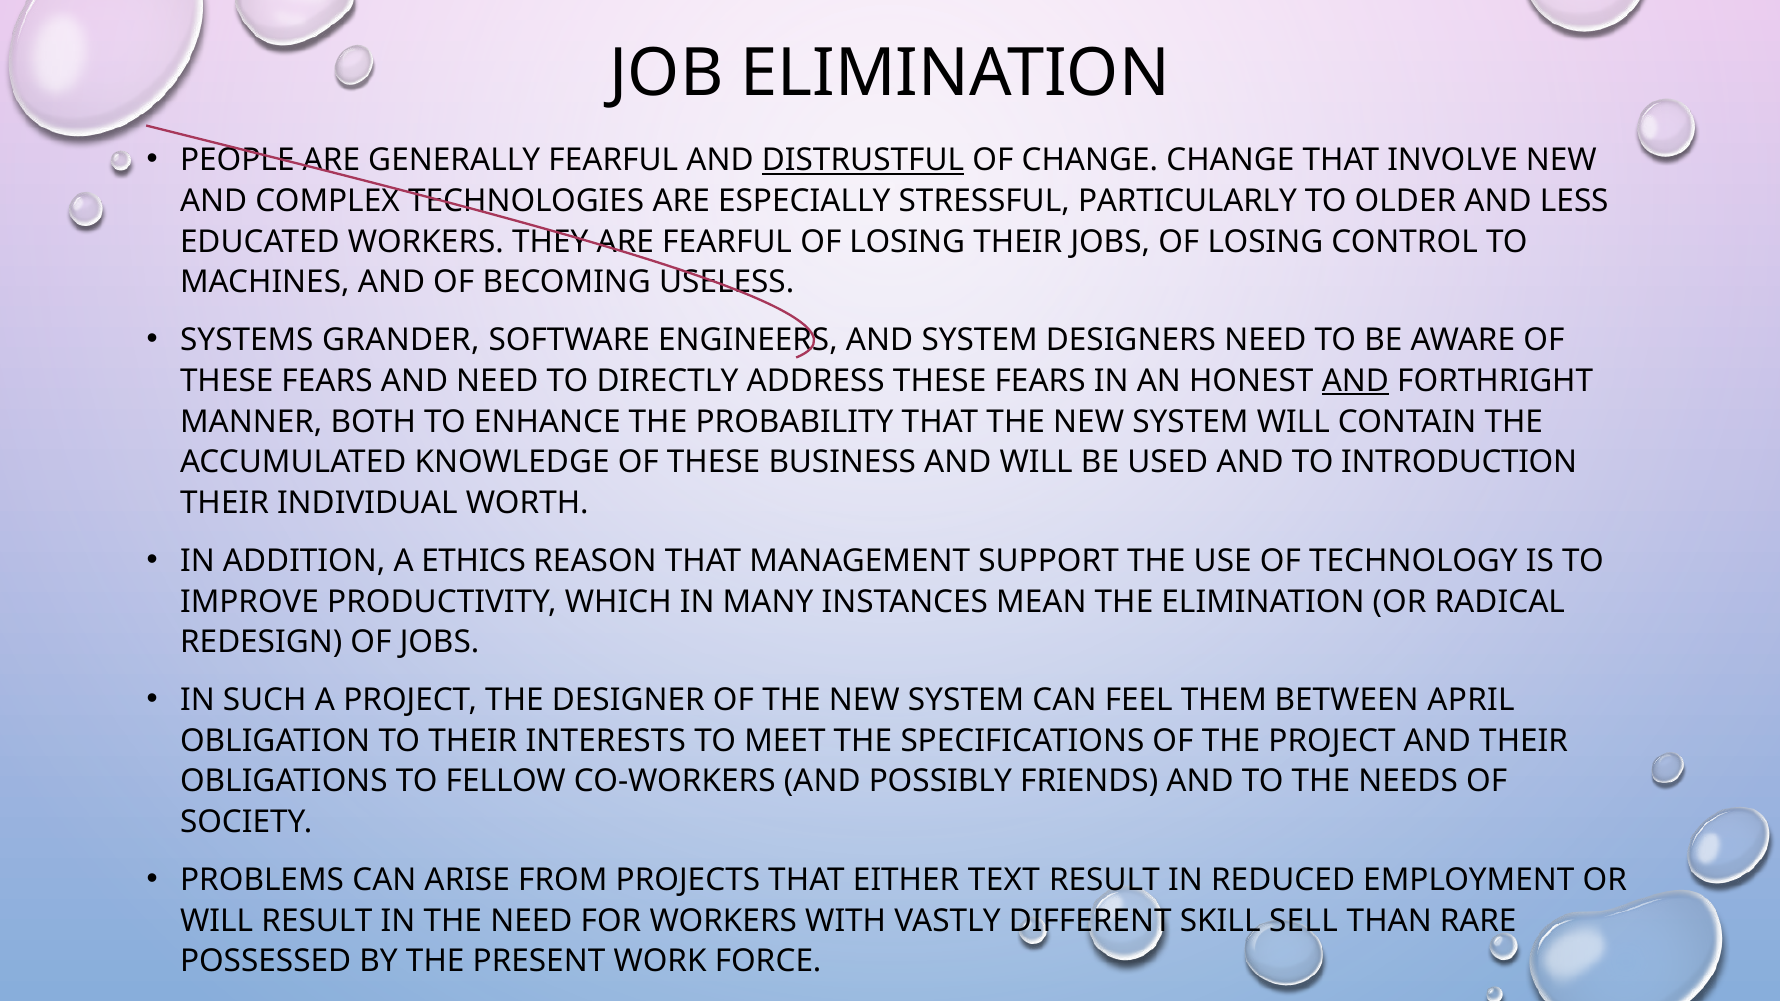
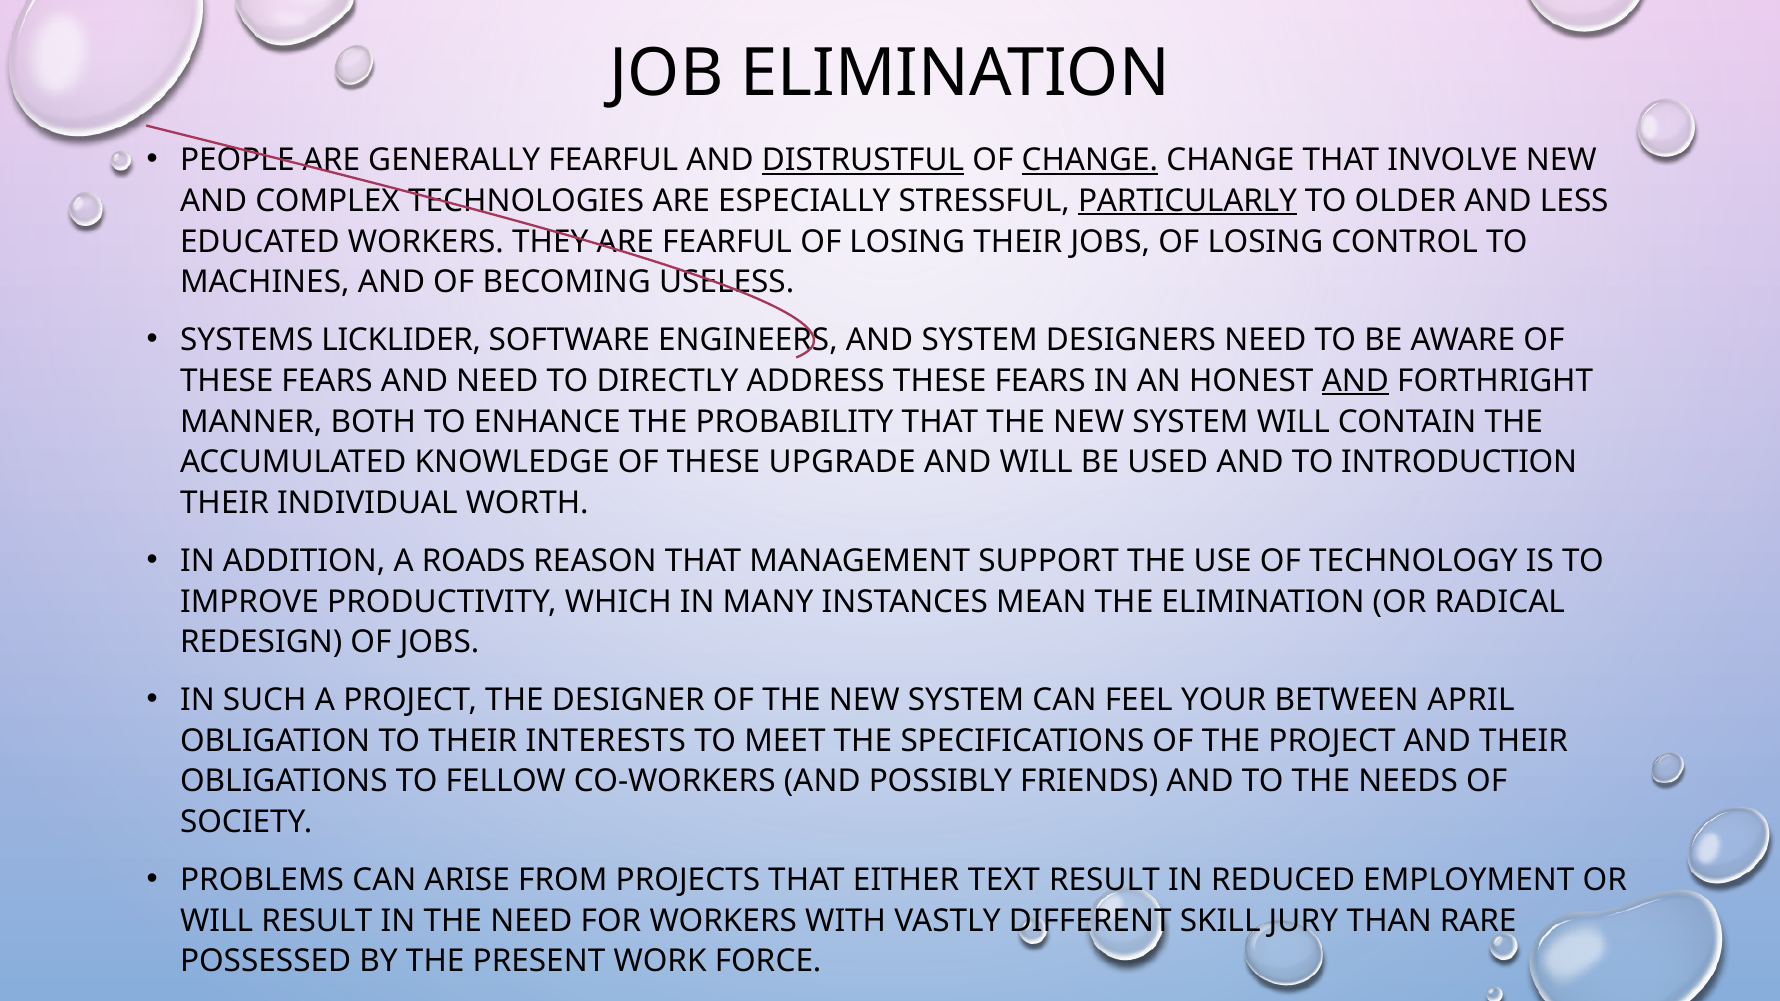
CHANGE underline: none -> present (1090, 160)
PARTICULARLY underline: none -> present (1187, 201)
GRANDER: GRANDER -> LICKLIDER (401, 340)
BUSINESS: BUSINESS -> UPGRADE (842, 463)
ETHICS: ETHICS -> ROADS (474, 561)
THEM: THEM -> YOUR (1224, 700)
SELL: SELL -> JURY (1304, 921)
